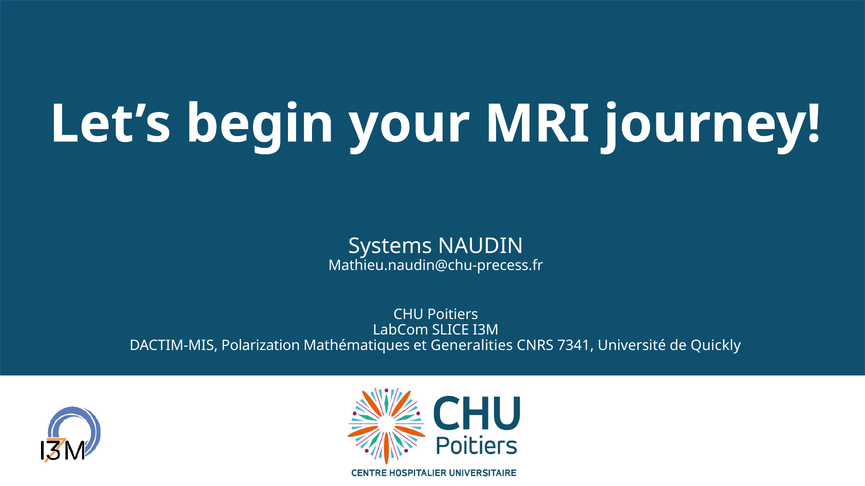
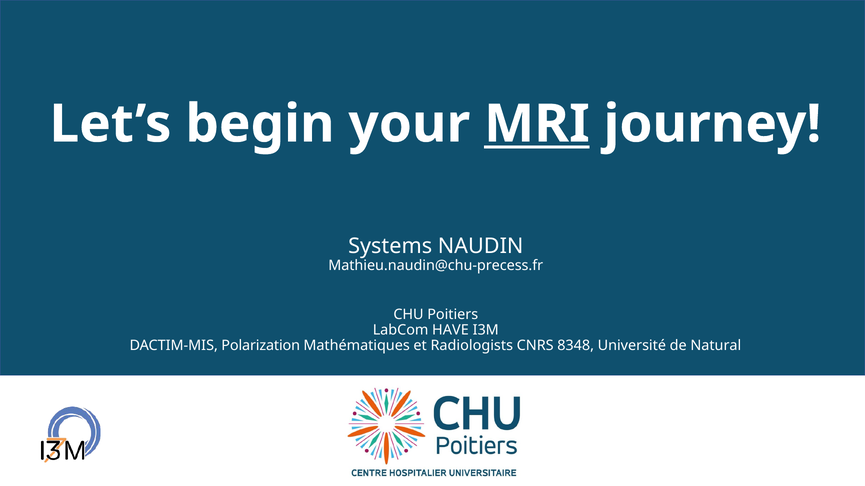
MRI underline: none -> present (537, 124)
SLICE: SLICE -> HAVE (450, 330)
Generalities: Generalities -> Radiologists (472, 346)
7341: 7341 -> 8348 (576, 346)
Quickly: Quickly -> Natural (716, 346)
